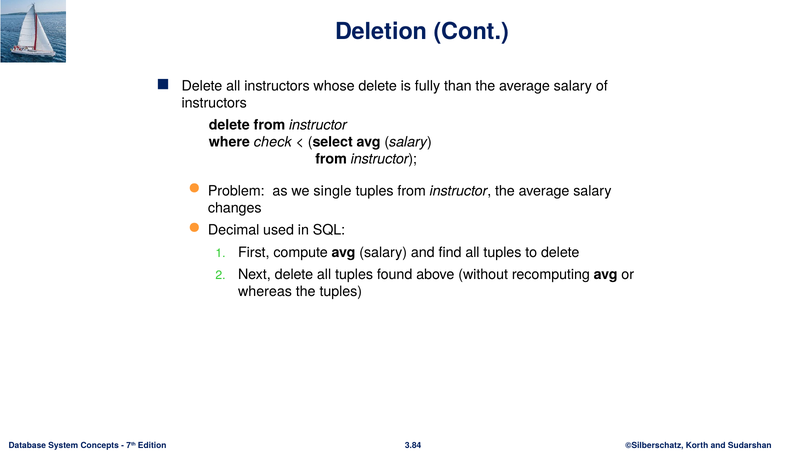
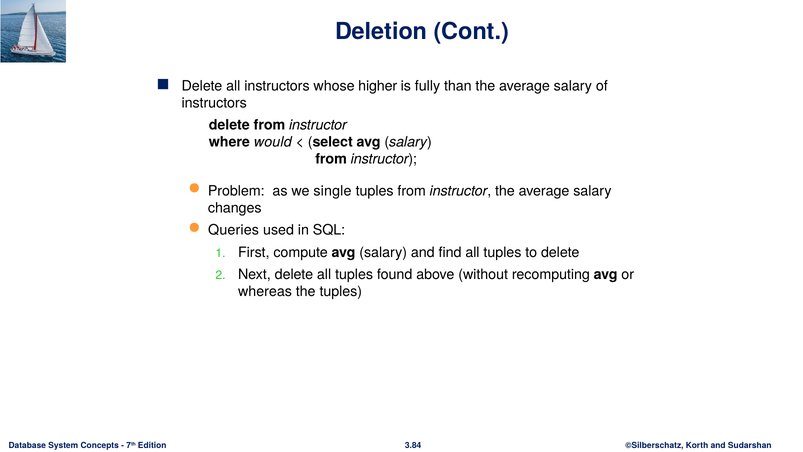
whose delete: delete -> higher (378, 86)
check: check -> would (273, 142)
Decimal: Decimal -> Queries (234, 230)
